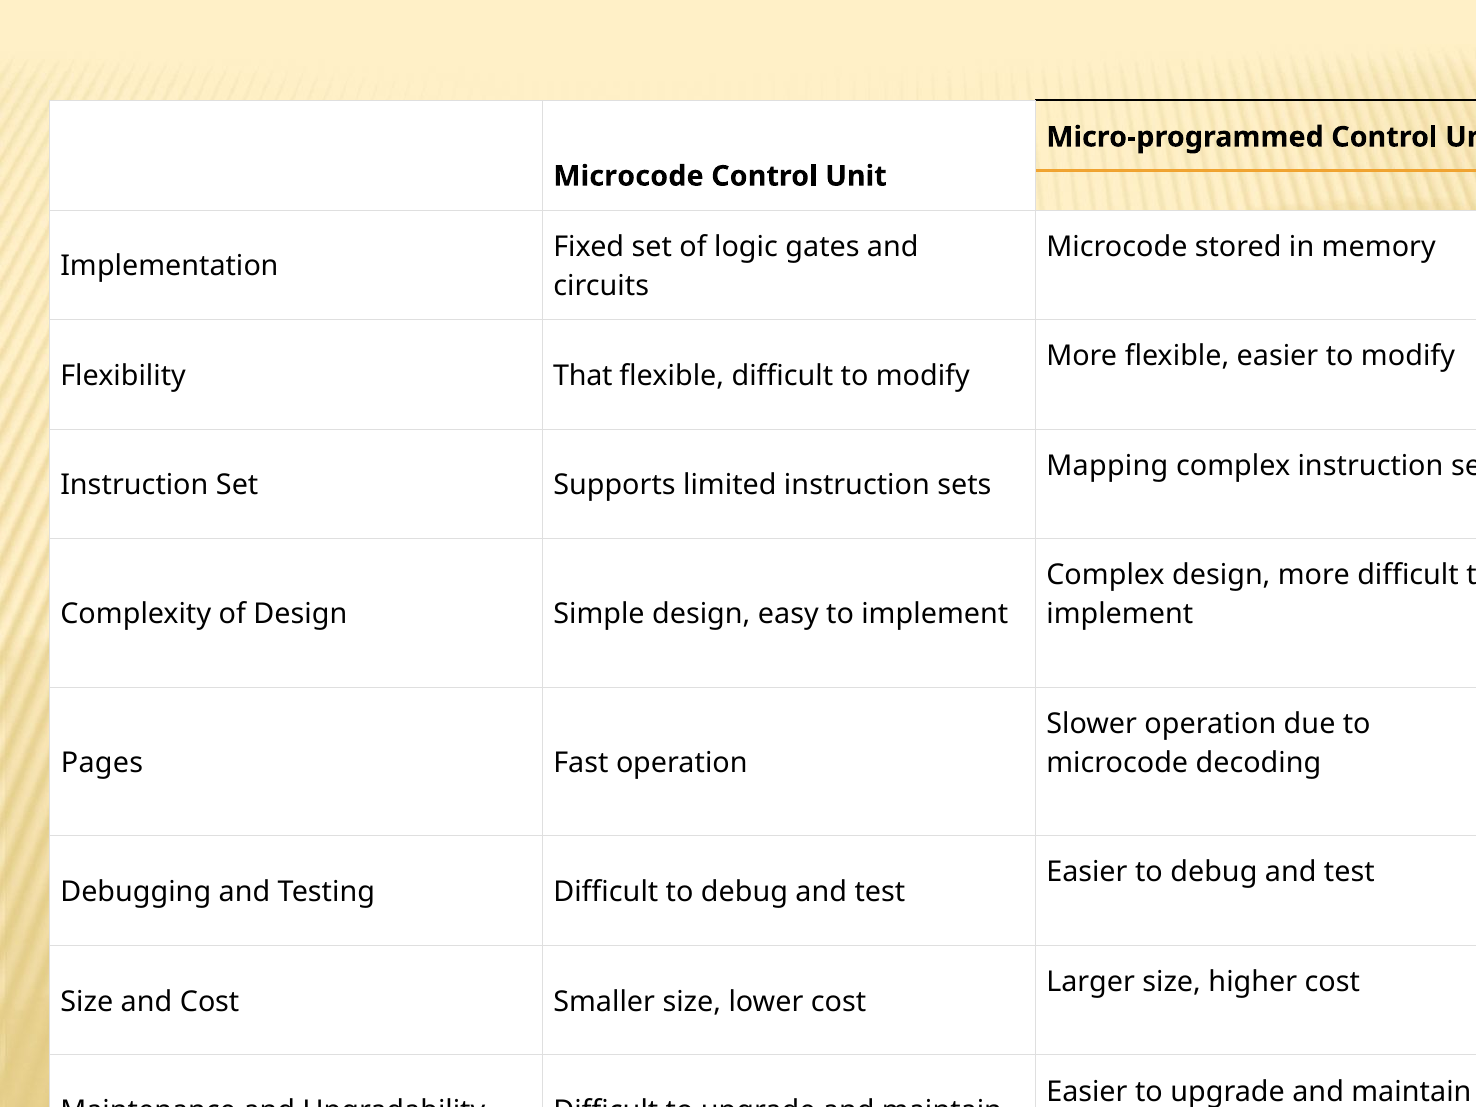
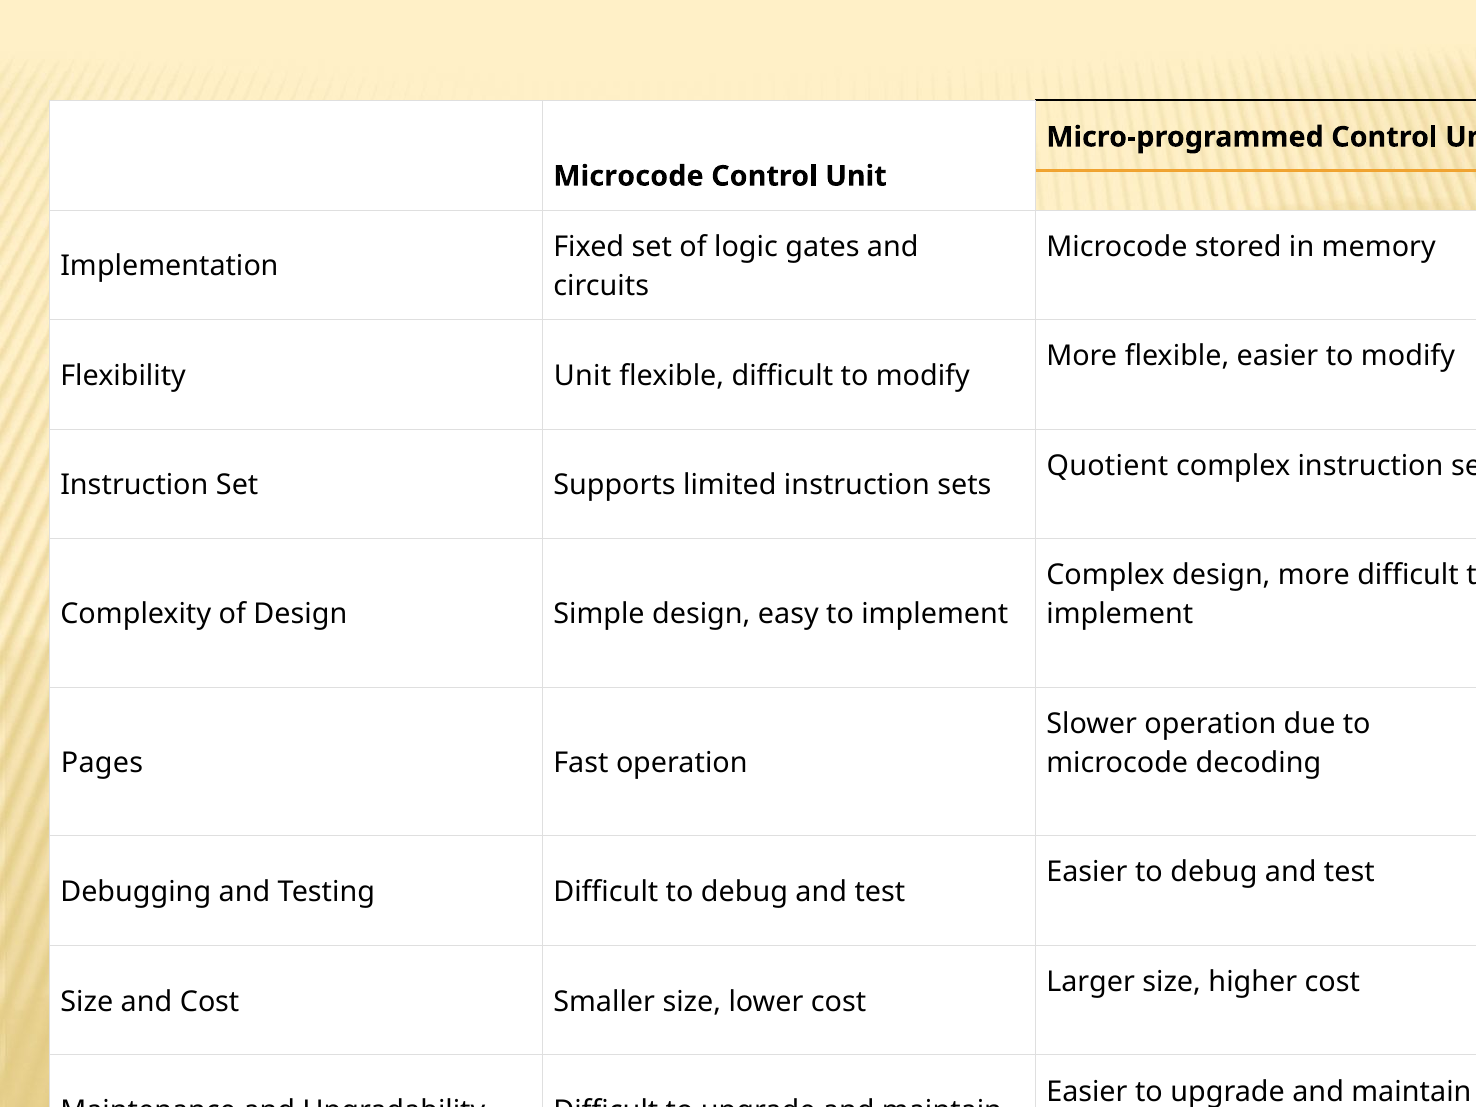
Flexibility That: That -> Unit (583, 376)
Mapping: Mapping -> Quotient (1107, 466)
